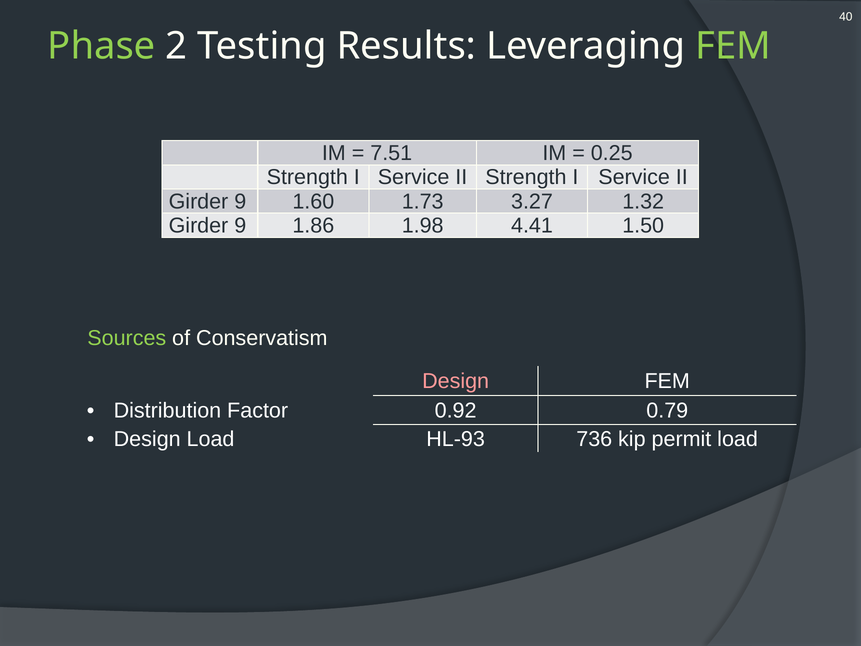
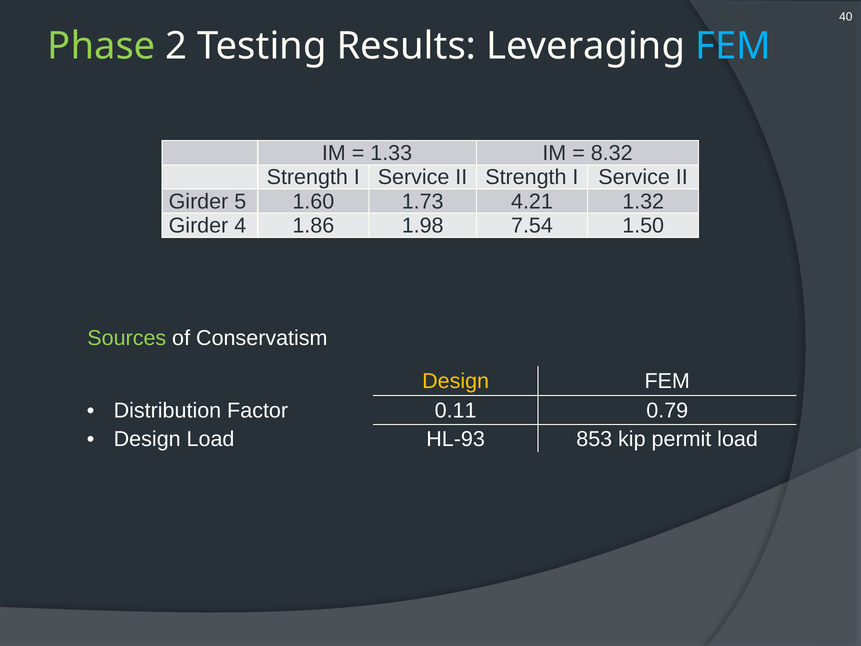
FEM colour: light green -> light blue (733, 46)
7.51: 7.51 -> 1.33 (391, 153)
0.25: 0.25 -> 8.32 (612, 153)
9: 9 -> 5 (240, 201)
3.27: 3.27 -> 4.21 (532, 201)
9: 9 -> 4 (240, 225)
4.41: 4.41 -> 7.54 (532, 225)
Design colour: pink -> yellow (456, 381)
0.92: 0.92 -> 0.11 (456, 410)
736: 736 -> 853 (594, 439)
